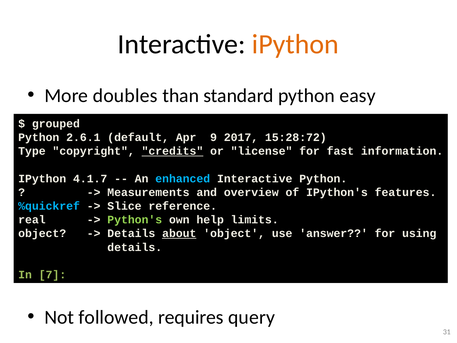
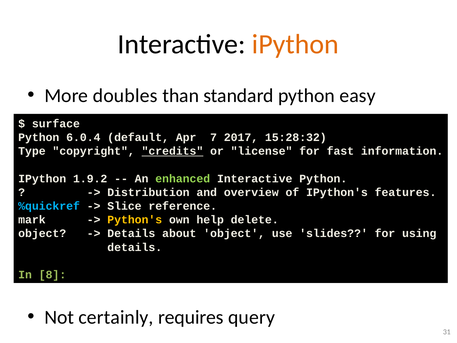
grouped: grouped -> surface (56, 124)
2.6.1: 2.6.1 -> 6.0.4 (83, 137)
9: 9 -> 7 (214, 137)
15:28:72: 15:28:72 -> 15:28:32 (296, 137)
4.1.7: 4.1.7 -> 1.9.2 (90, 179)
enhanced colour: light blue -> light green (183, 179)
Measurements: Measurements -> Distribution (148, 192)
real: real -> mark (32, 220)
Python's colour: light green -> yellow (135, 220)
limits: limits -> delete (255, 220)
about underline: present -> none (179, 233)
answer: answer -> slides (334, 233)
7: 7 -> 8 (52, 274)
followed: followed -> certainly (116, 317)
